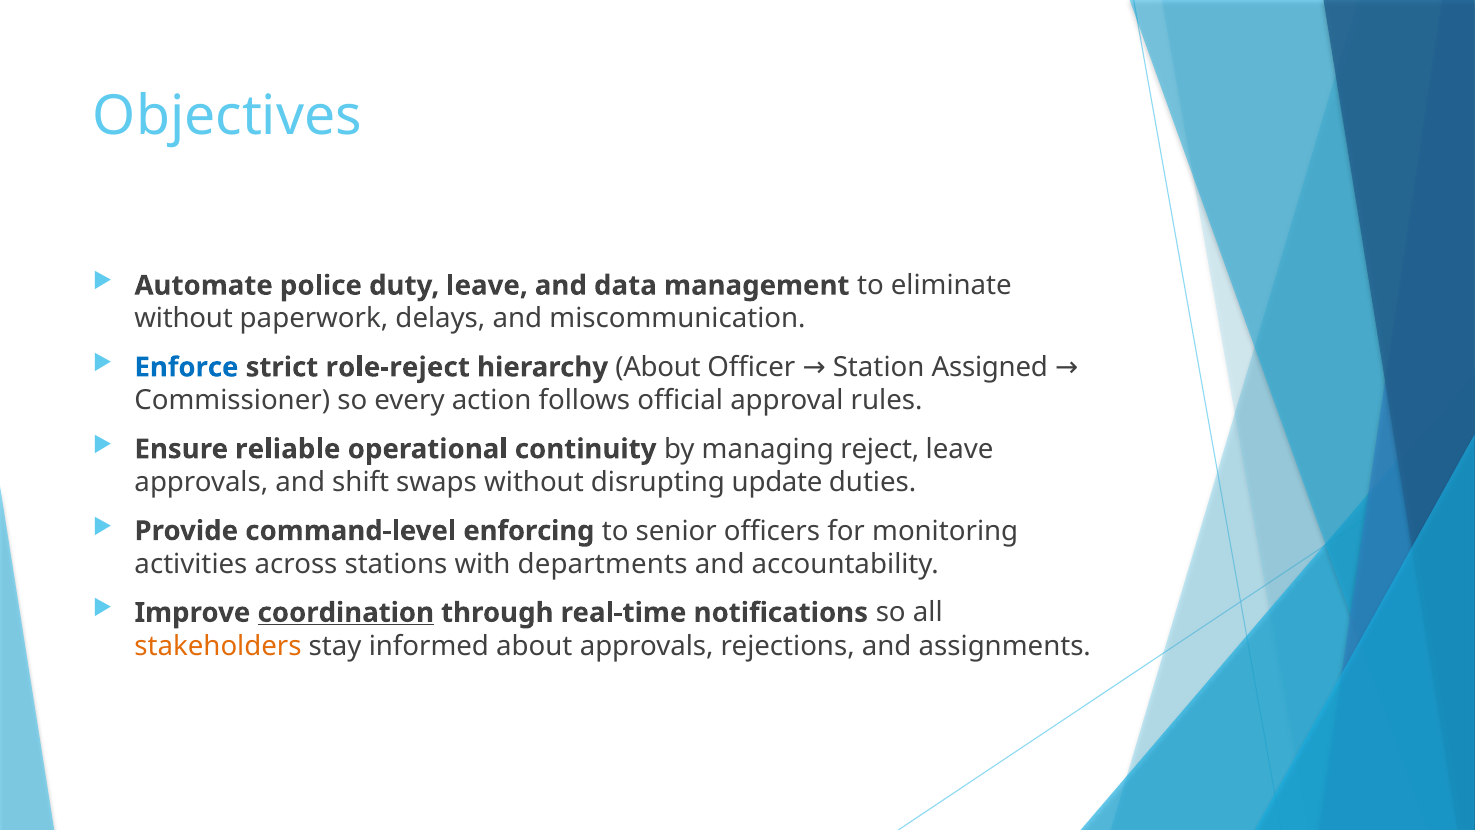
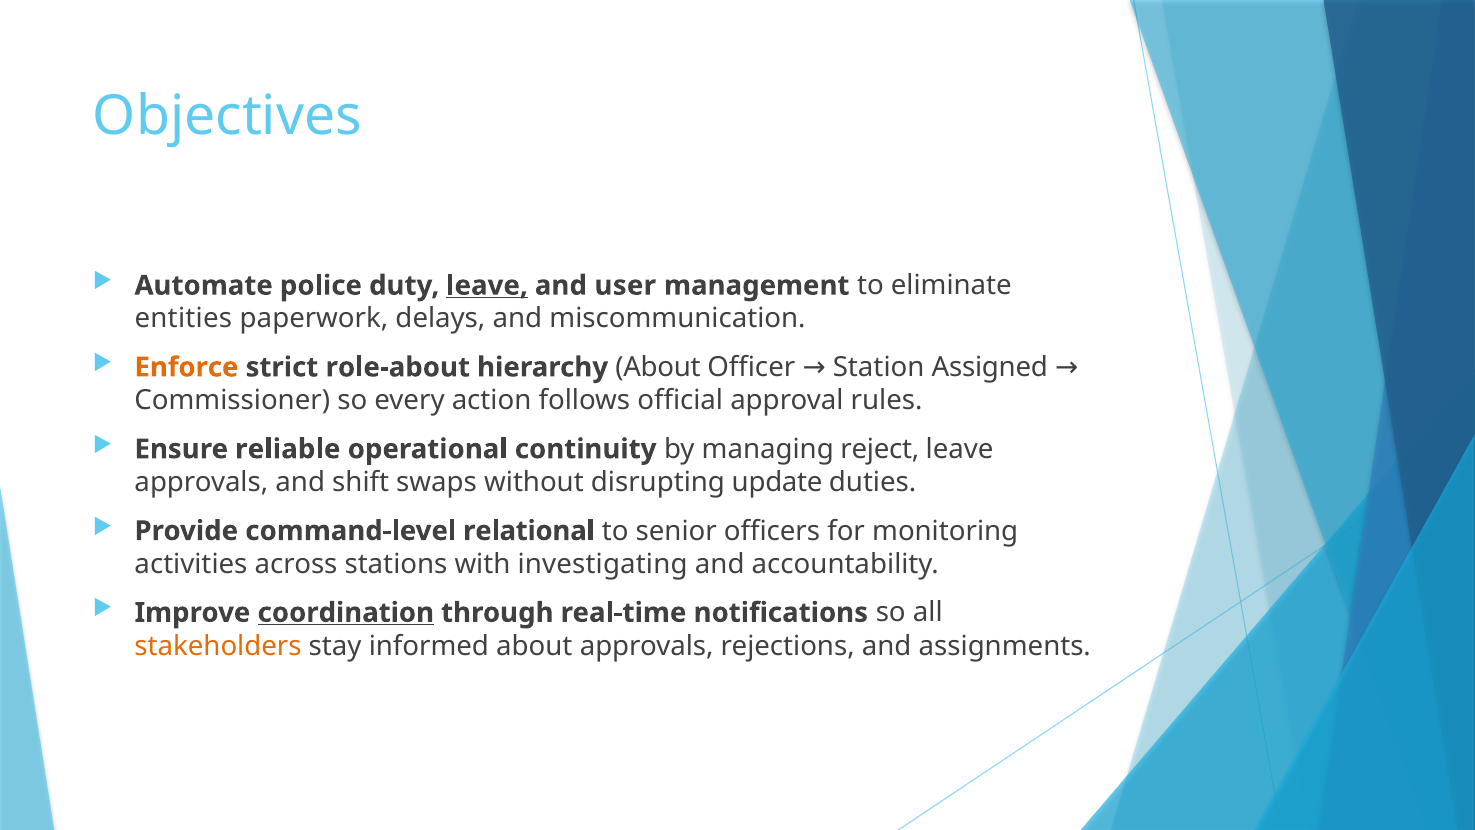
leave underline: none -> present (487, 285)
data: data -> user (625, 285)
without: without -> entities (183, 319)
Enforce colour: blue -> orange (186, 367)
role-reject: role-reject -> role-about (398, 367)
enforcing: enforcing -> relational (529, 531)
departments: departments -> investigating (603, 564)
